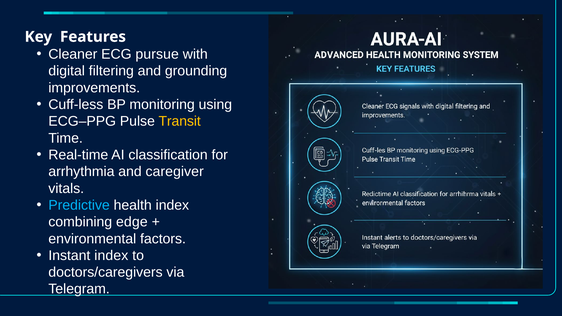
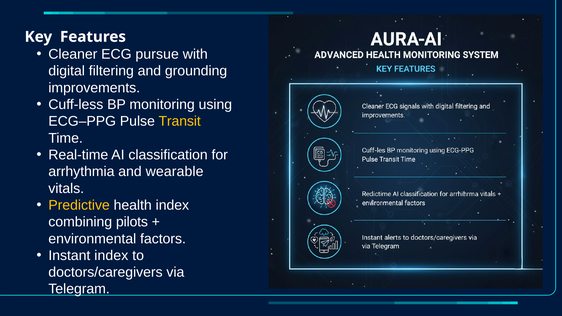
caregiver: caregiver -> wearable (175, 172)
Predictive colour: light blue -> yellow (79, 205)
edge: edge -> pilots (132, 222)
